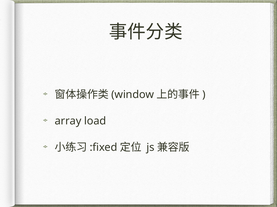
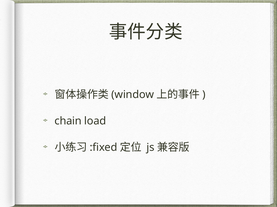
array: array -> chain (68, 121)
